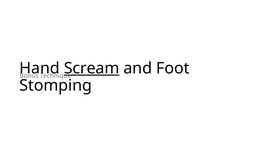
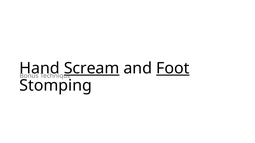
Foot underline: none -> present (173, 69)
